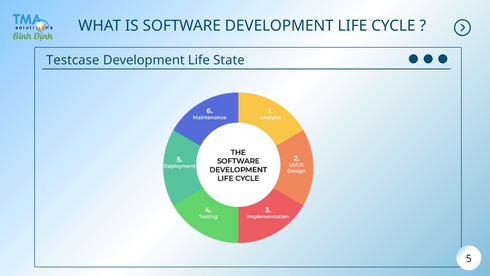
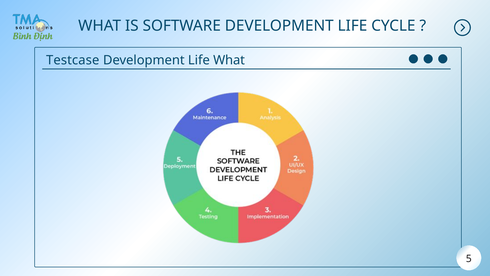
Life State: State -> What (229, 60)
